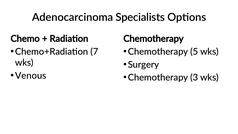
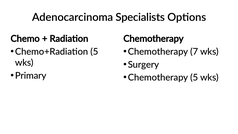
Chemo+Radiation 7: 7 -> 5 (94, 52)
5: 5 -> 7 (194, 52)
Venous: Venous -> Primary (31, 76)
Chemotherapy 3: 3 -> 5 (194, 78)
